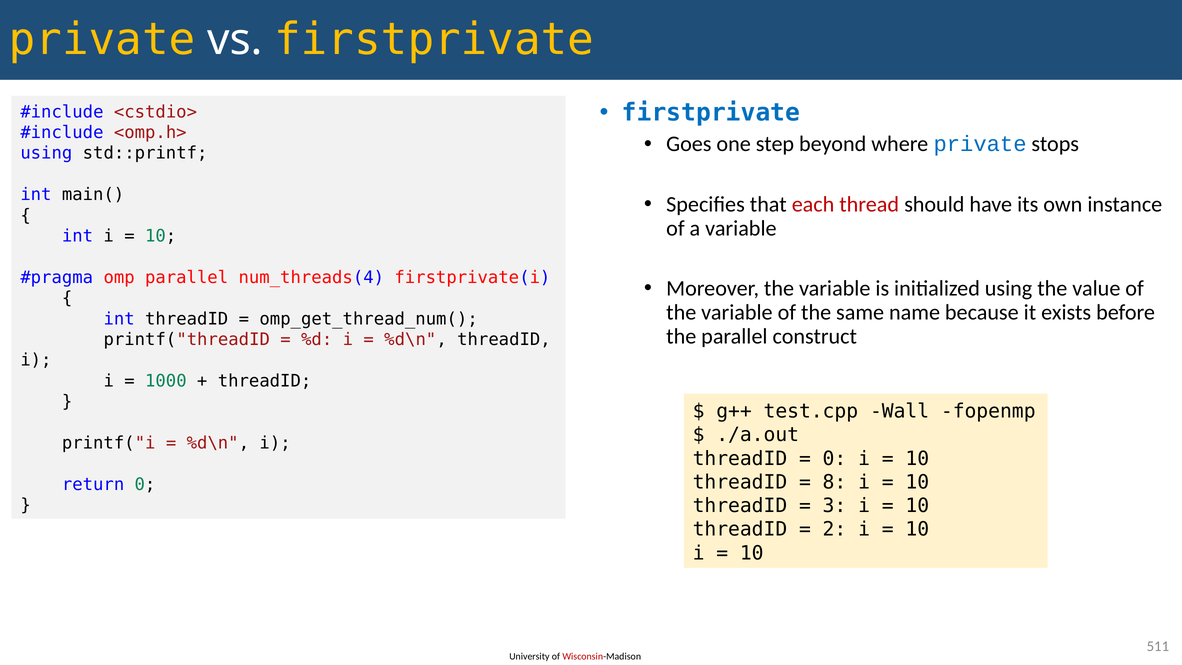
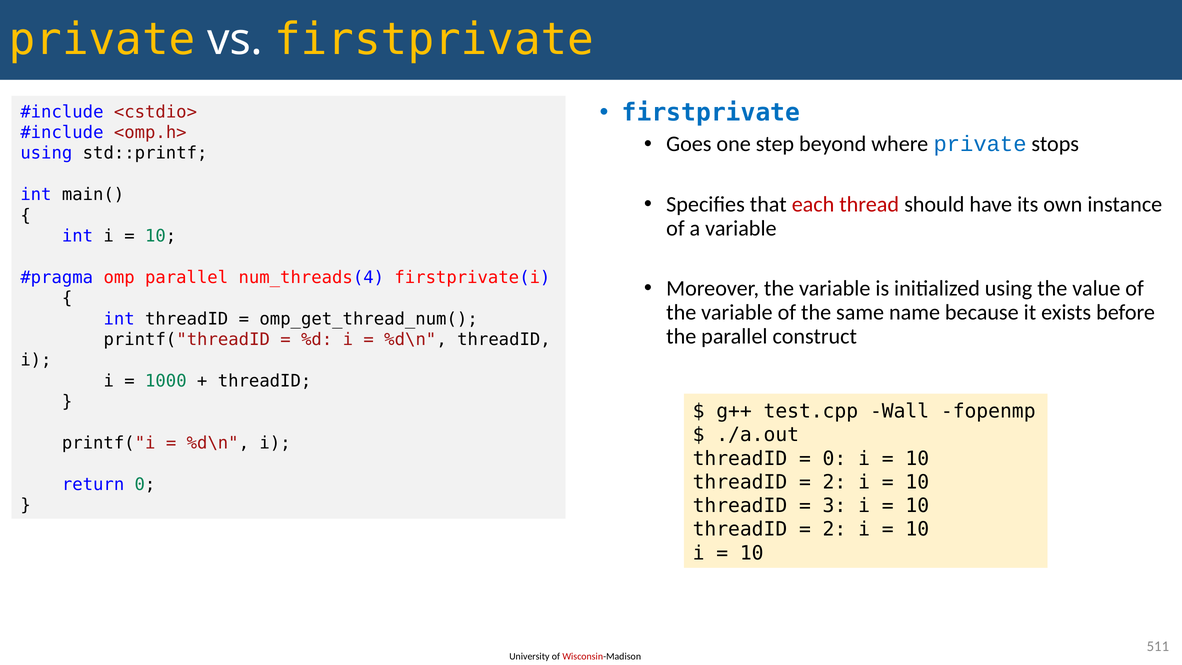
8: 8 -> 2 (834, 482)
